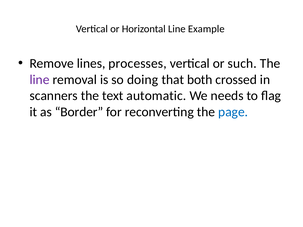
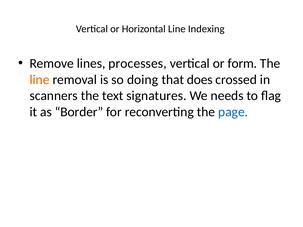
Example: Example -> Indexing (206, 29)
such: such -> form (242, 64)
line colour: purple -> orange (40, 80)
both: both -> does (200, 80)
automatic: automatic -> signatures (156, 96)
